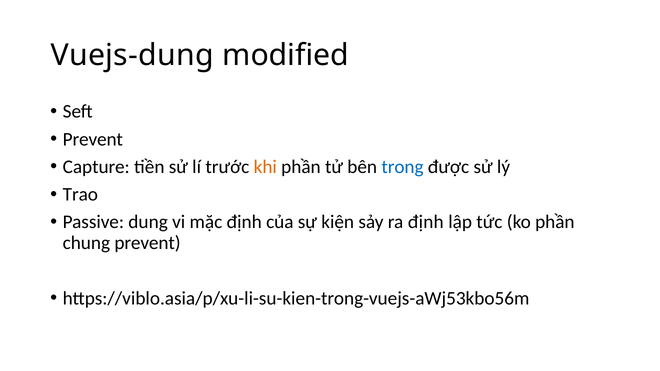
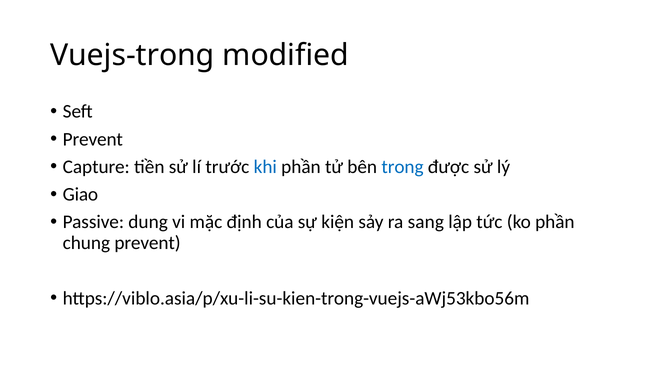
Vuejs-dung: Vuejs-dung -> Vuejs-trong (132, 55)
khi colour: orange -> blue (265, 167)
Trao: Trao -> Giao (80, 195)
ra định: định -> sang (426, 222)
